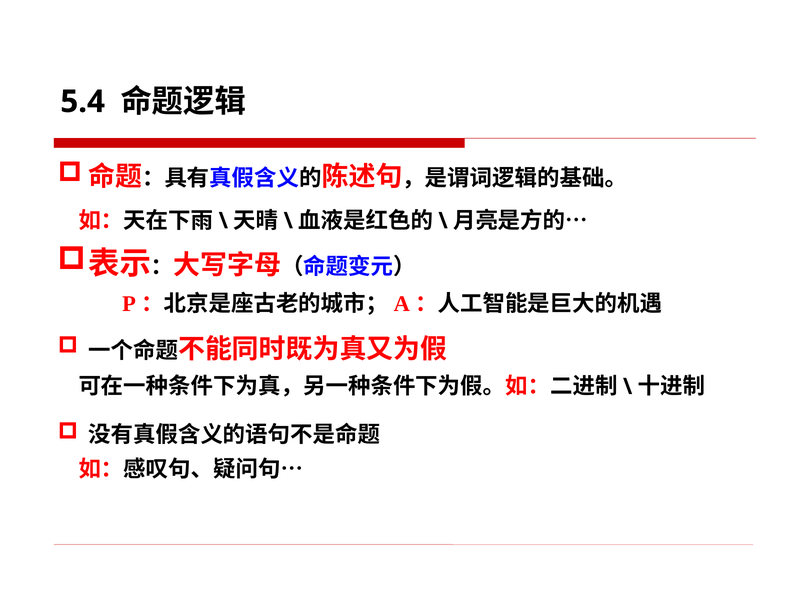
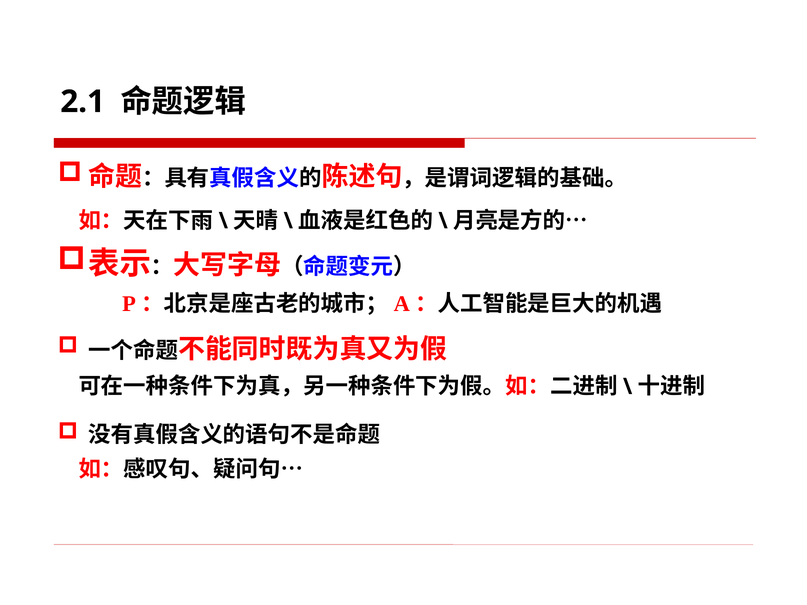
5.4: 5.4 -> 2.1 (83, 102)
